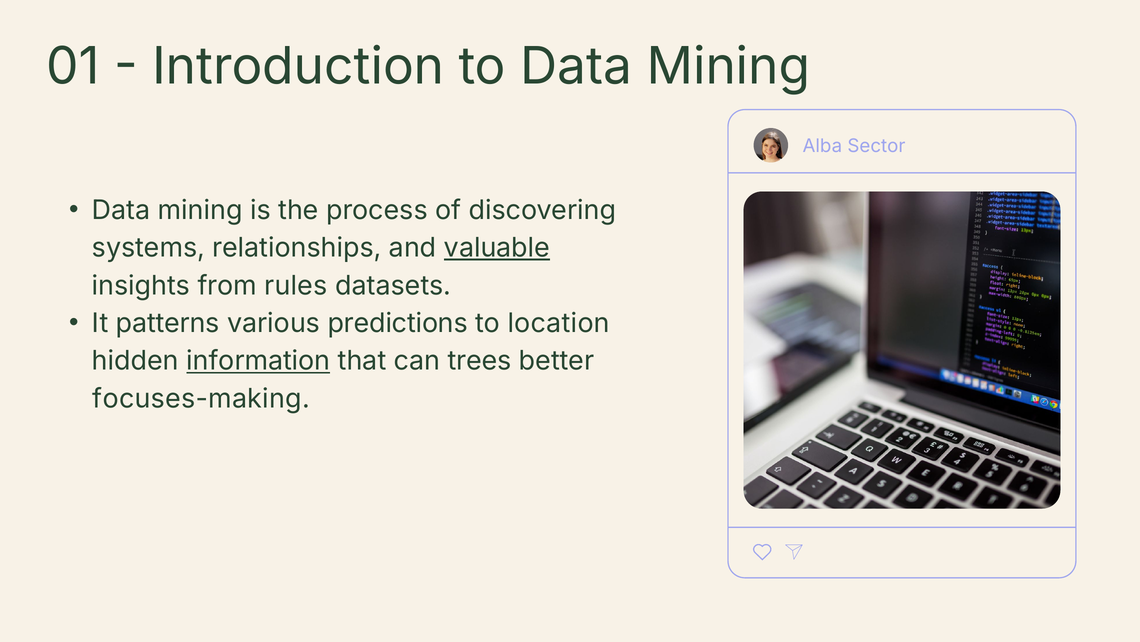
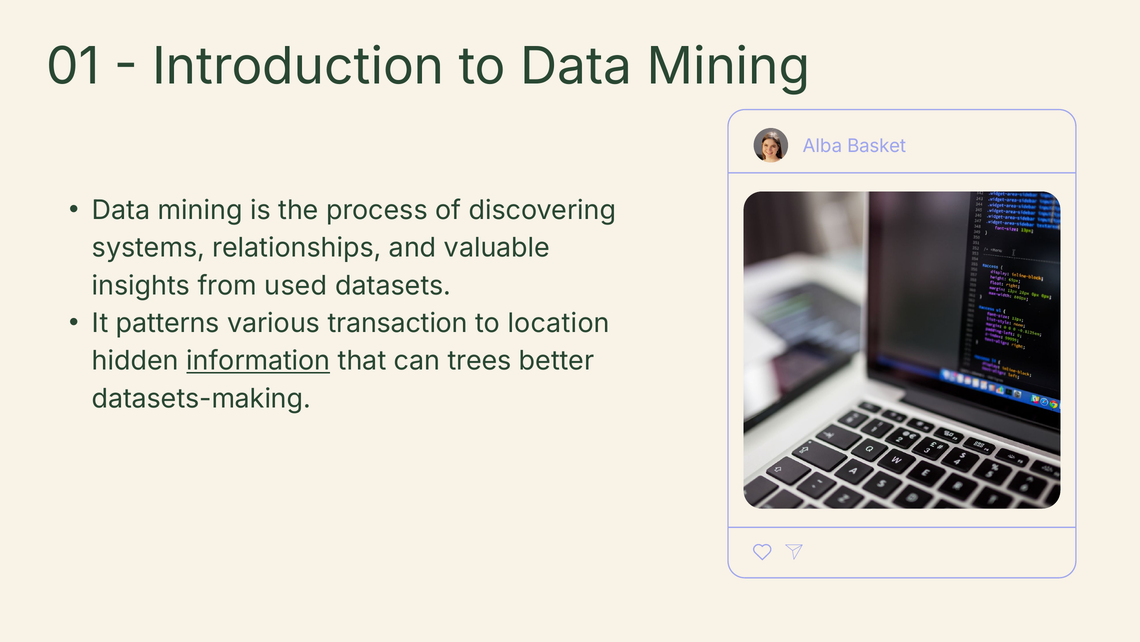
Sector: Sector -> Basket (877, 146)
valuable underline: present -> none (497, 248)
rules: rules -> used (296, 285)
predictions: predictions -> transaction (398, 323)
focuses-making: focuses-making -> datasets-making (201, 398)
